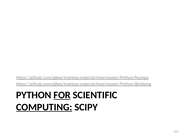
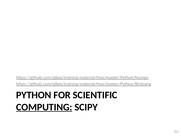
FOR underline: present -> none (62, 95)
